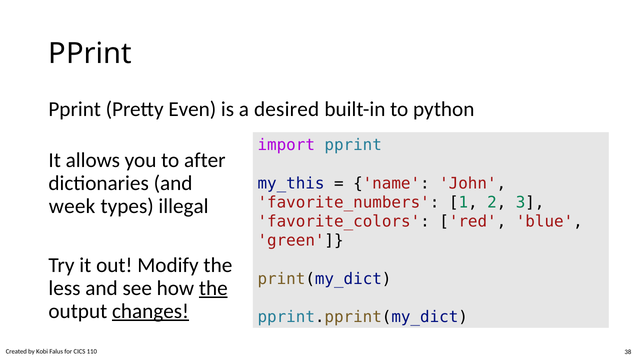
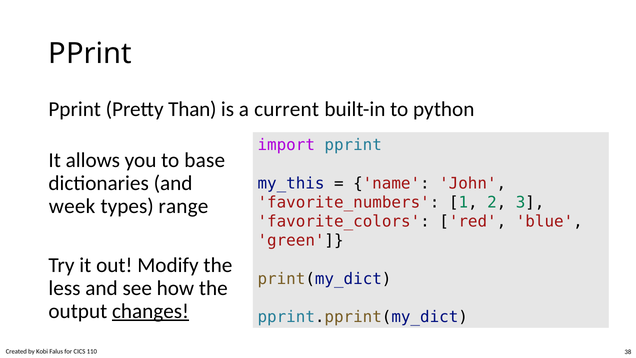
Even: Even -> Than (192, 109)
desired: desired -> current (287, 109)
after: after -> base (205, 160)
illegal: illegal -> range (183, 206)
the underline: present -> none (213, 288)
